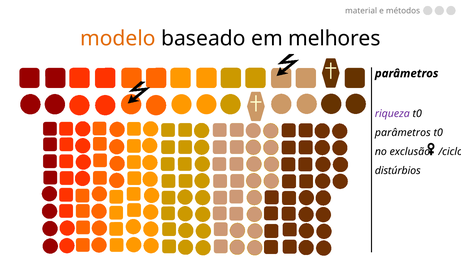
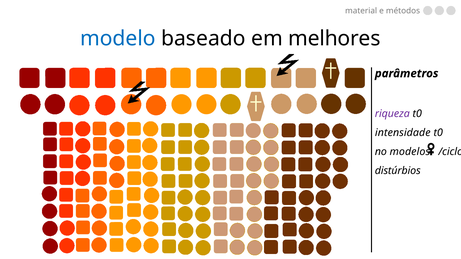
modelo colour: orange -> blue (118, 39)
parâmetros: parâmetros -> intensidade (403, 133)
exclusão: exclusão -> modelos (410, 152)
